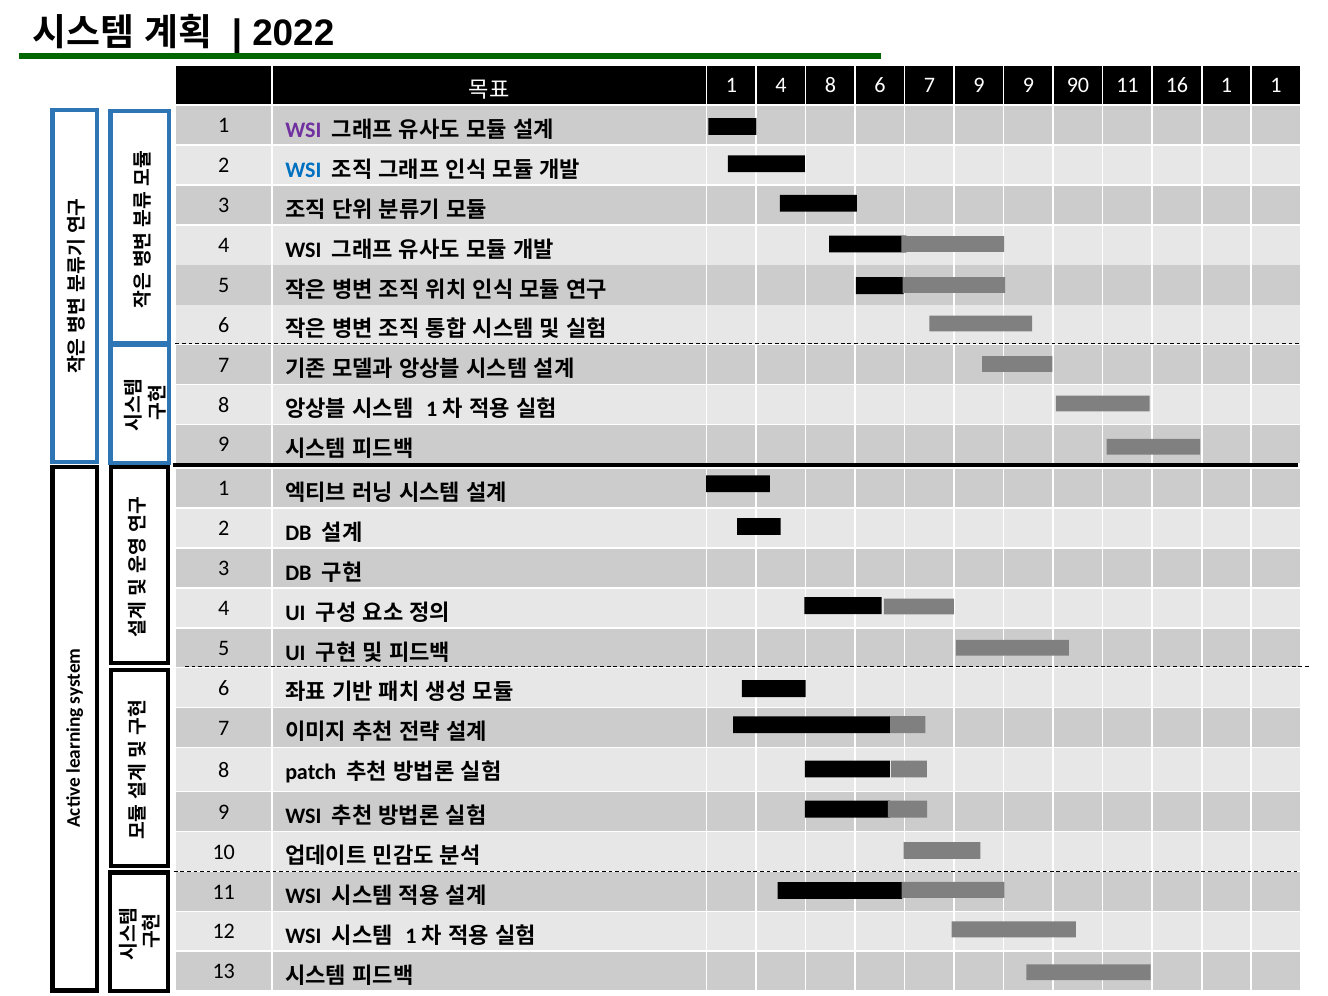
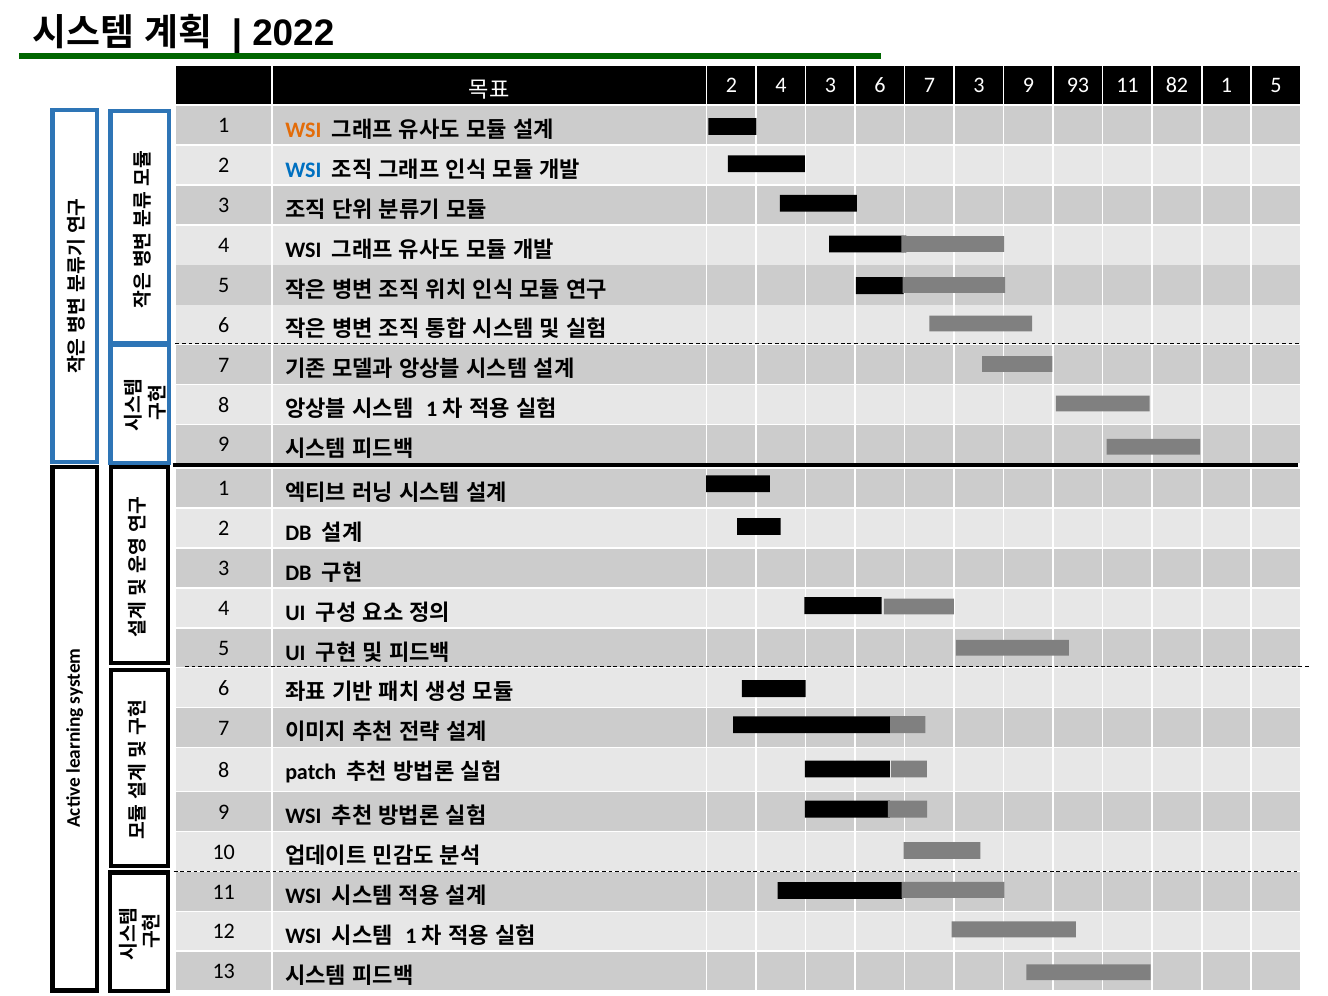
1: 1 -> 2 (731, 86)
4 8: 8 -> 3 (830, 86)
7 9: 9 -> 3 (979, 86)
90: 90 -> 93 (1078, 86)
16: 16 -> 82 (1177, 86)
1: 1 -> 5 (1276, 86)
WSI colour: purple -> orange (303, 130)
